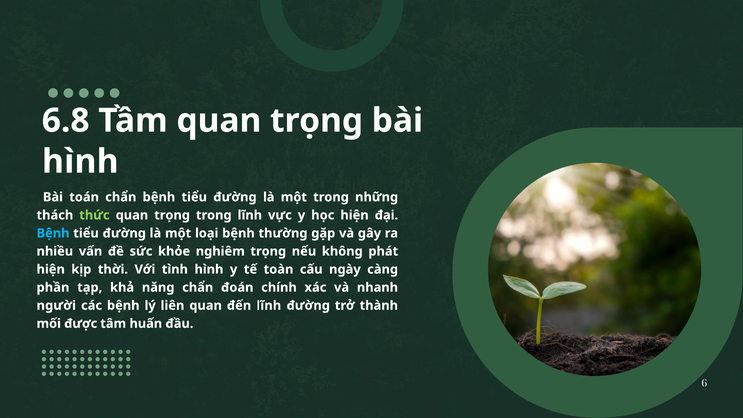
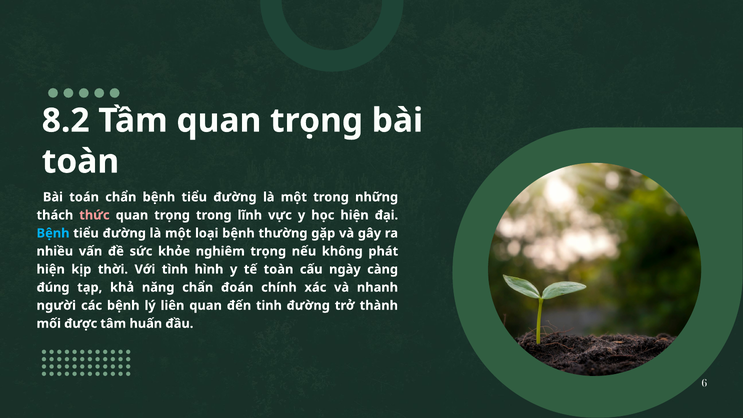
6.8: 6.8 -> 8.2 (66, 121)
hình: hình -> toàn (80, 162)
thức colour: light green -> pink (94, 215)
phần: phần -> đúng (53, 287)
đến lĩnh: lĩnh -> tinh (269, 305)
